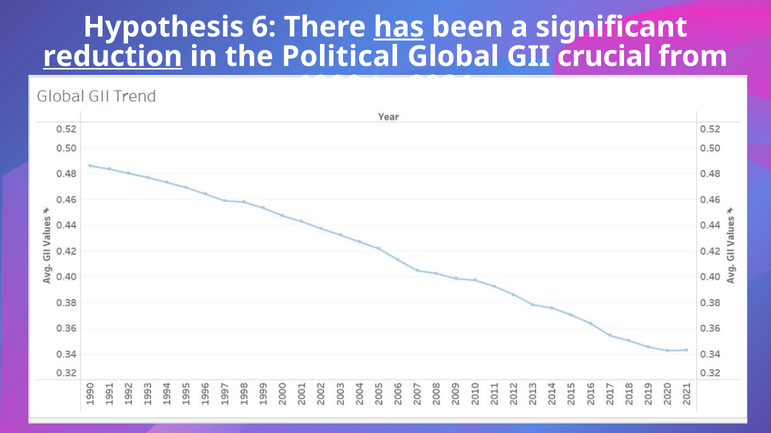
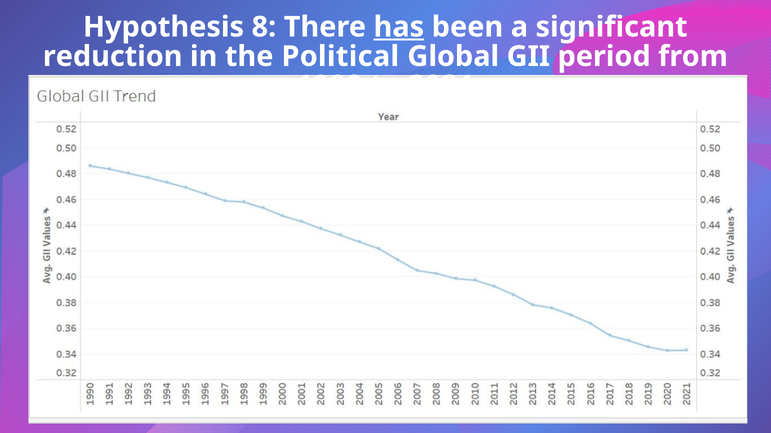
6: 6 -> 8 (264, 27)
reduction underline: present -> none (113, 57)
crucial: crucial -> period (604, 57)
